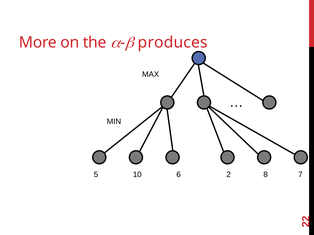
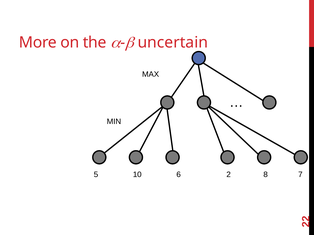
produces: produces -> uncertain (173, 42)
